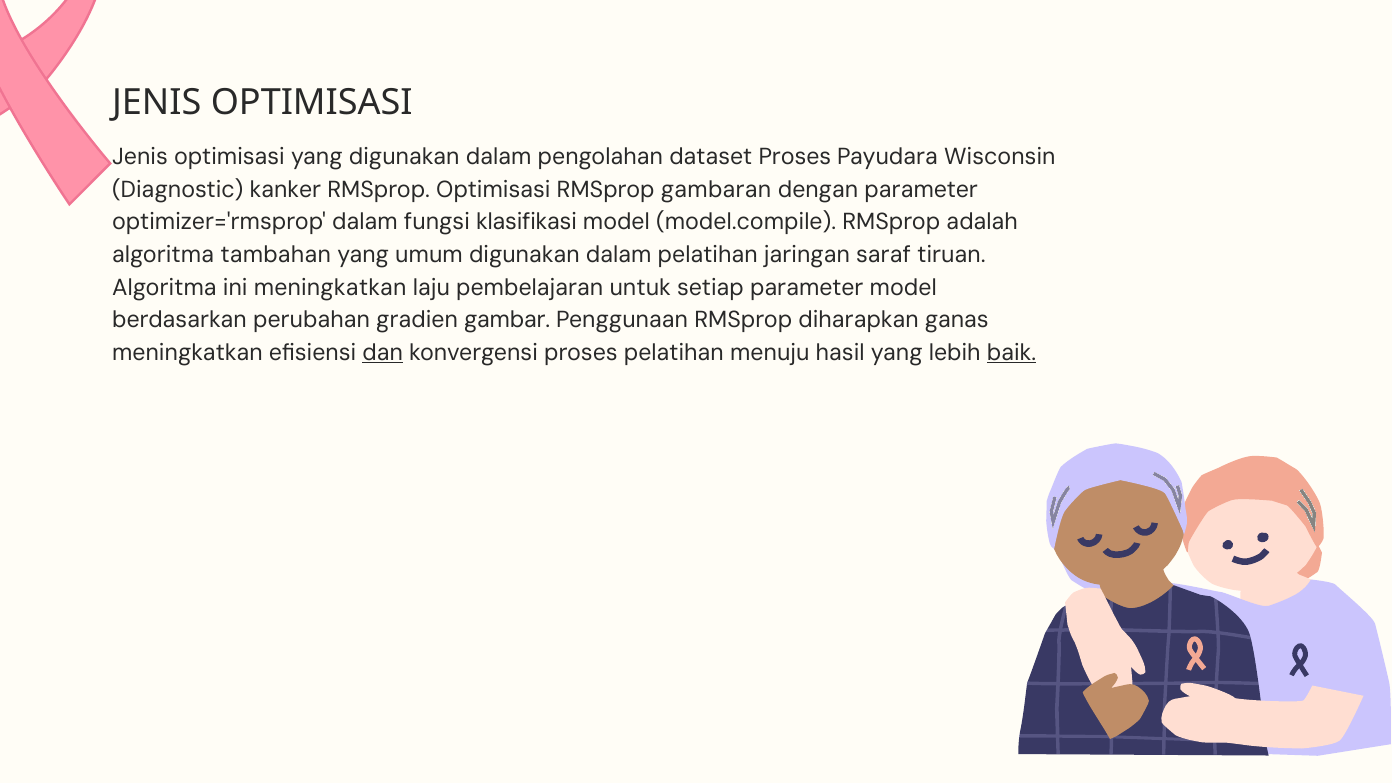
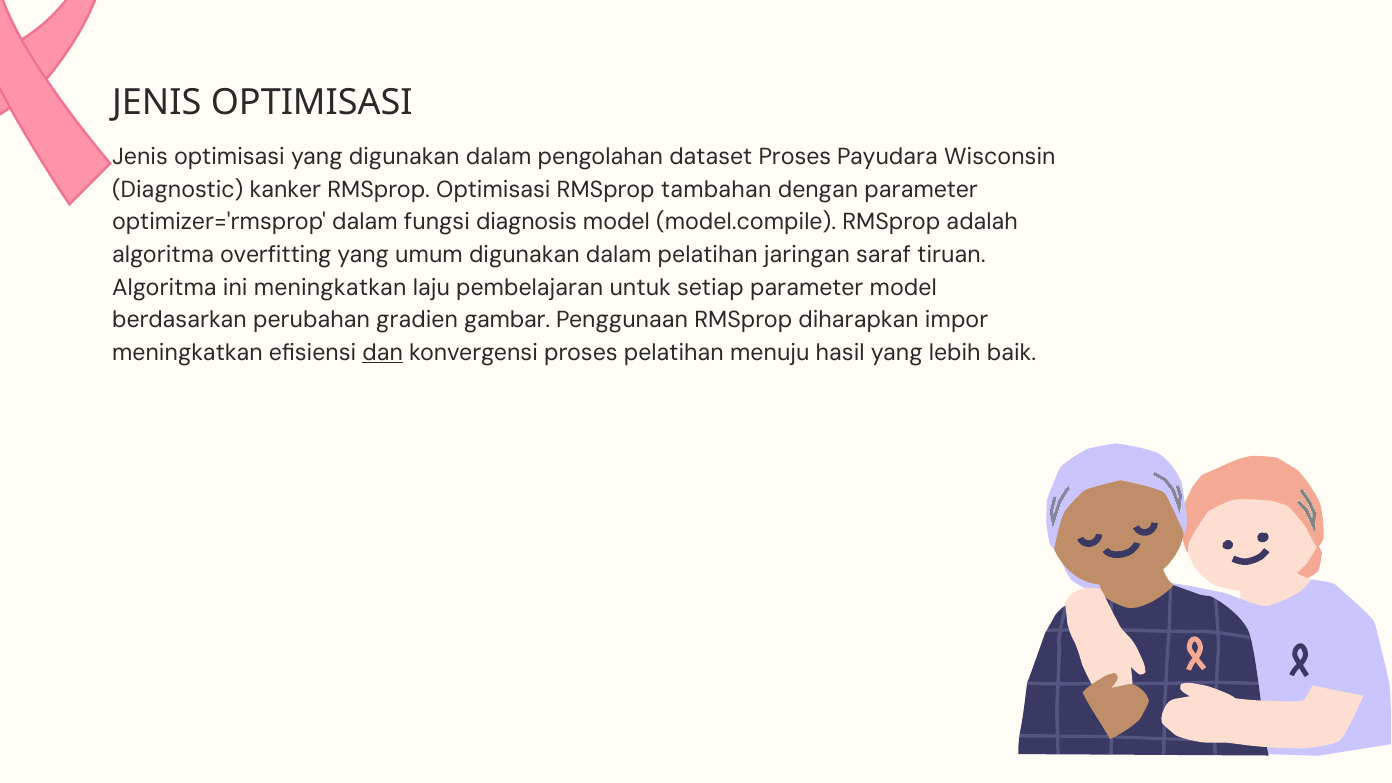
gambaran: gambaran -> tambahan (716, 190)
klasifikasi: klasifikasi -> diagnosis (526, 222)
tambahan: tambahan -> overfitting (276, 255)
ganas: ganas -> impor (957, 320)
baik underline: present -> none (1012, 353)
